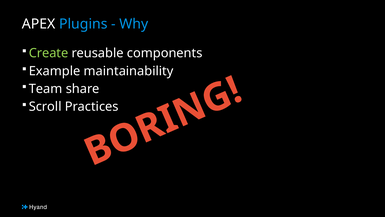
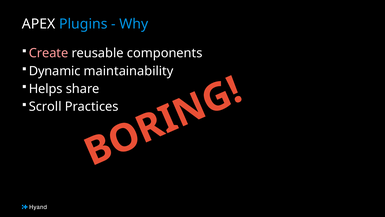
Create colour: light green -> pink (49, 53)
Example: Example -> Dynamic (55, 71)
Team: Team -> Helps (46, 89)
